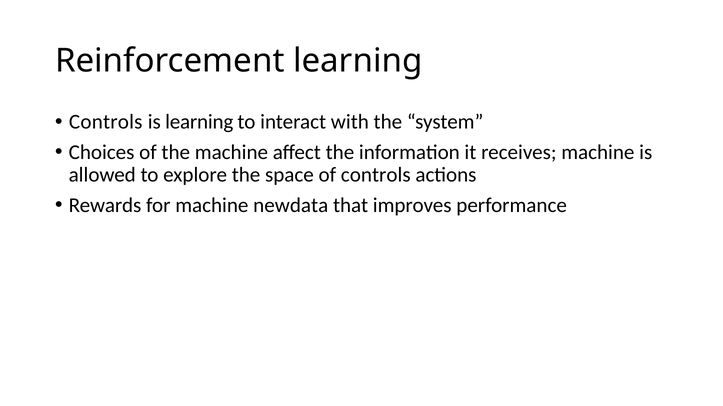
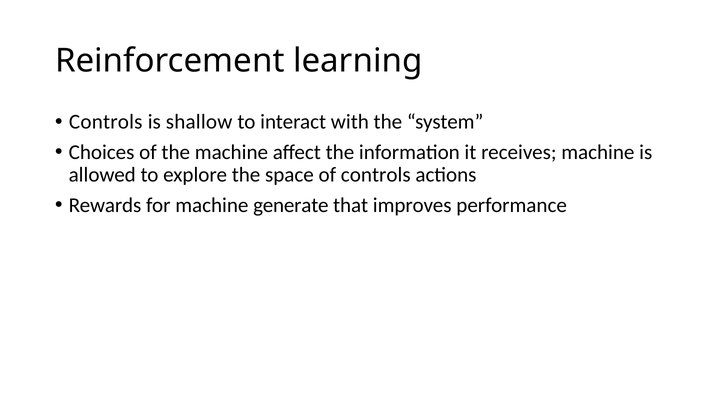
is learning: learning -> shallow (199, 122)
newdata: newdata -> generate (291, 206)
